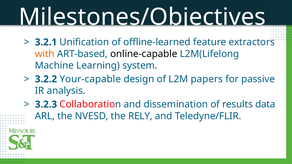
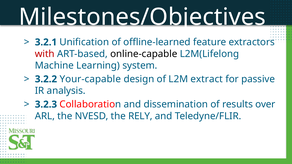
with colour: orange -> red (45, 54)
papers: papers -> extract (207, 79)
data: data -> over (265, 105)
